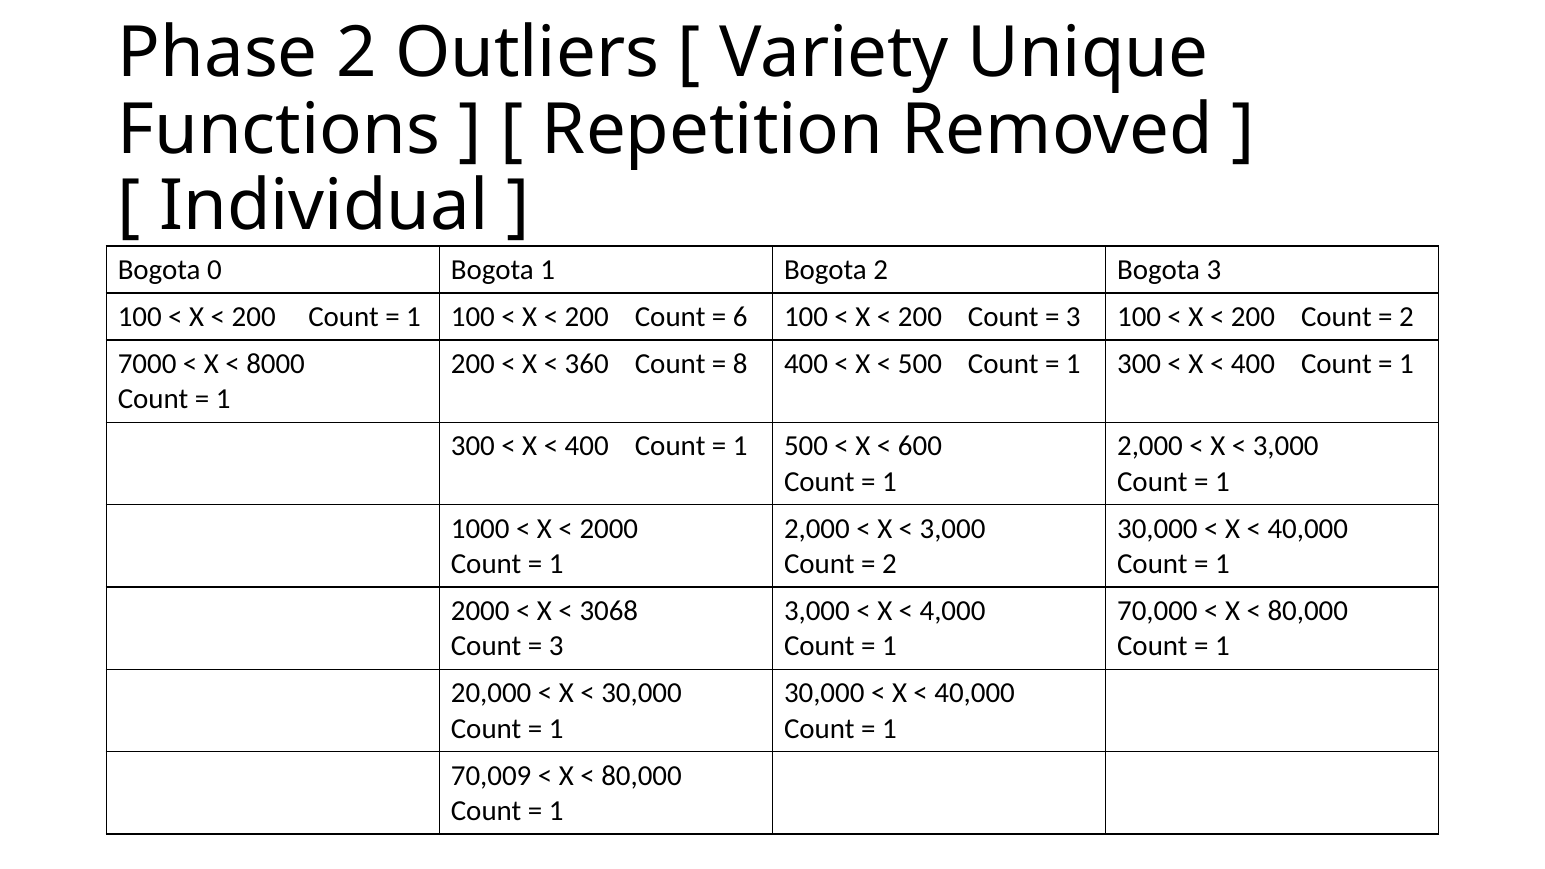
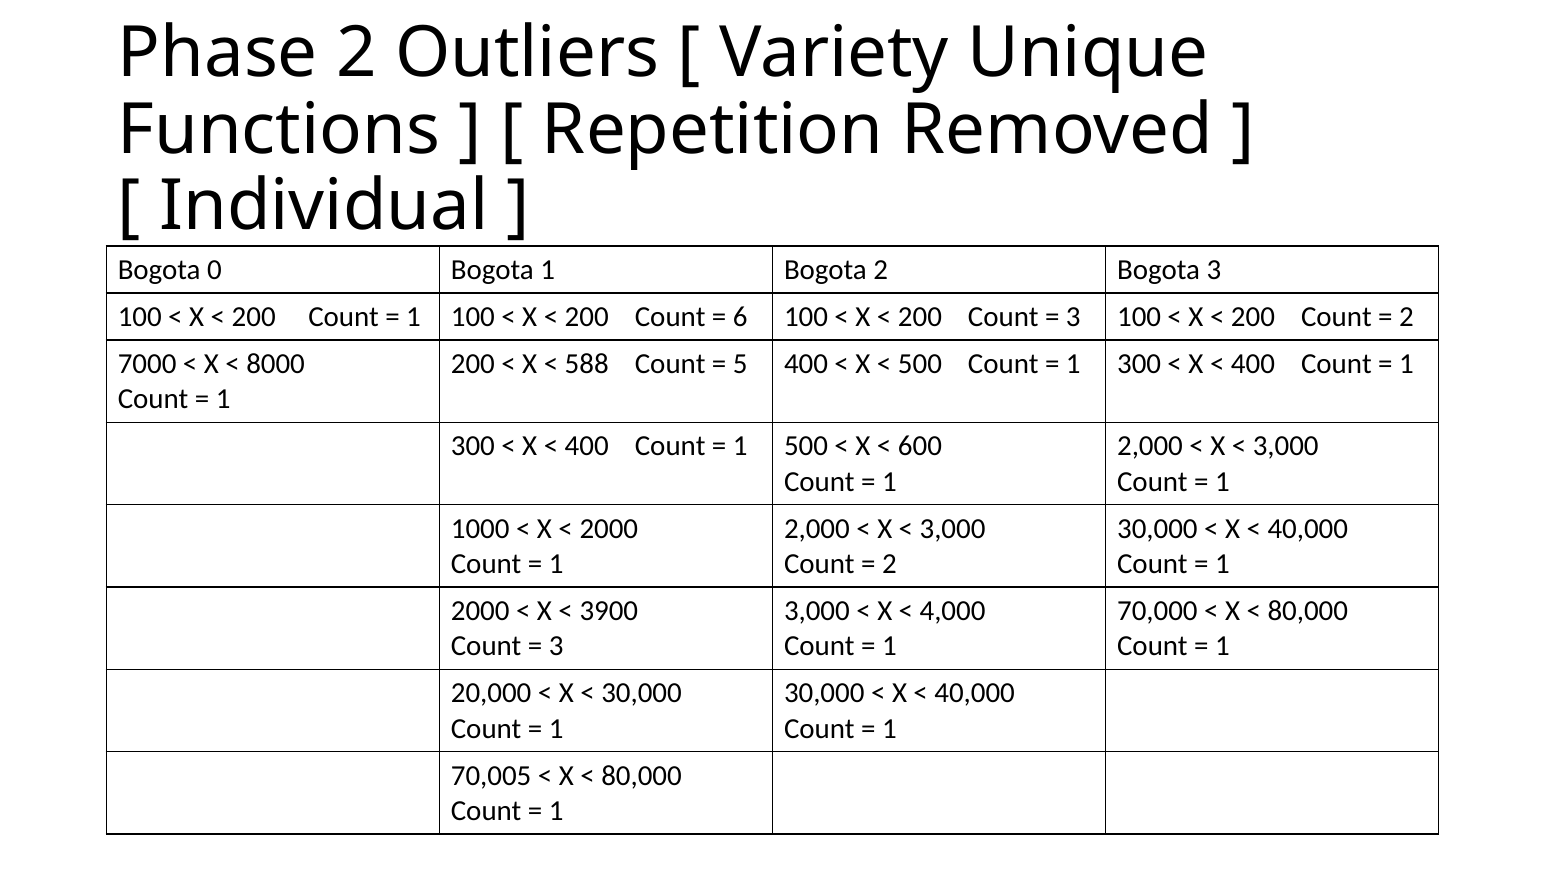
360: 360 -> 588 (587, 364)
8: 8 -> 5 (740, 364)
3068: 3068 -> 3900 (609, 611)
70,009: 70,009 -> 70,005 (491, 776)
